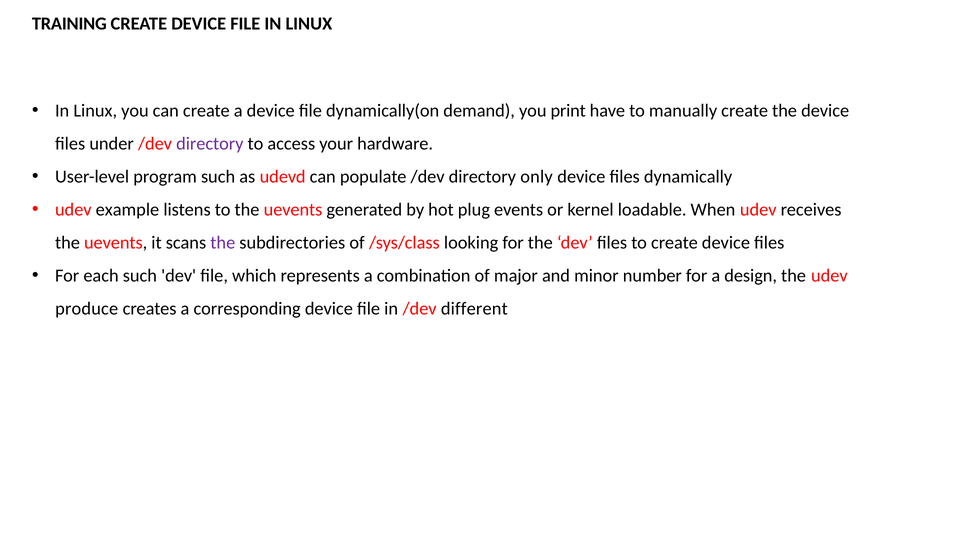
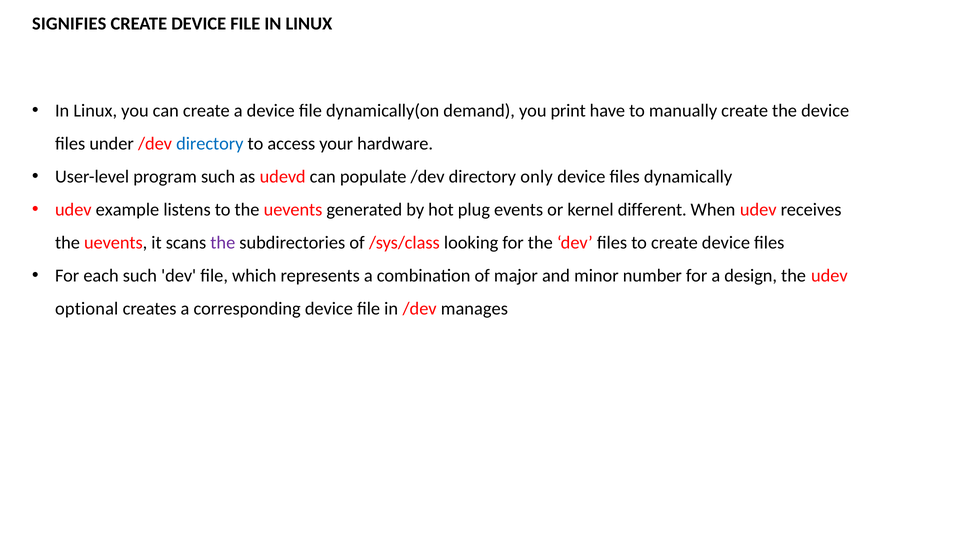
TRAINING: TRAINING -> SIGNIFIES (69, 24)
directory colour: purple -> blue (210, 144)
loadable: loadable -> different (652, 210)
produce: produce -> optional (87, 309)
different: different -> manages (474, 309)
